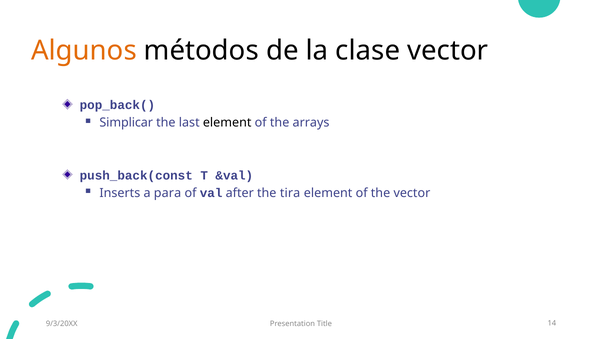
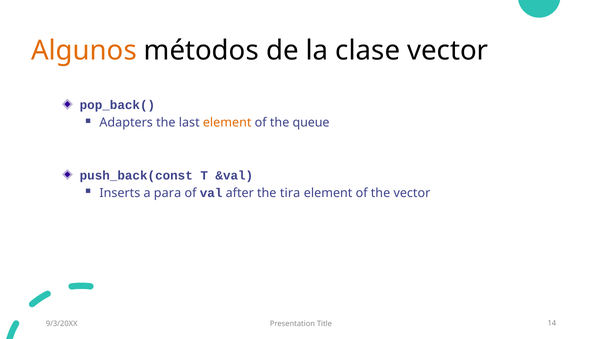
Simplicar: Simplicar -> Adapters (126, 123)
element colour: black -> orange (227, 123)
arrays: arrays -> queue (311, 123)
